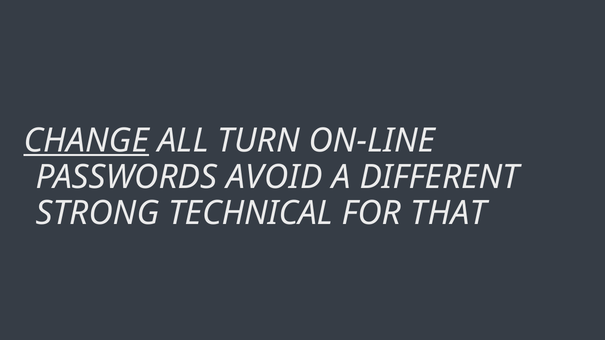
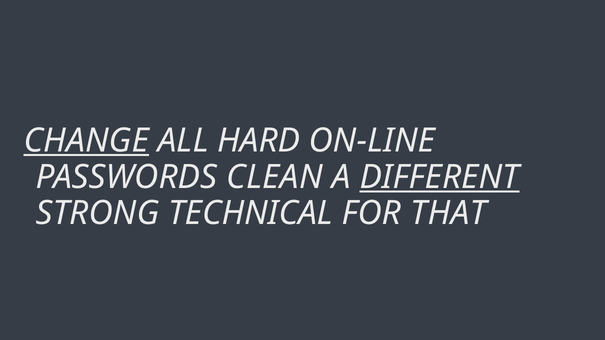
TURN: TURN -> HARD (259, 141)
AVOID: AVOID -> CLEAN (274, 177)
DIFFERENT underline: none -> present (439, 177)
